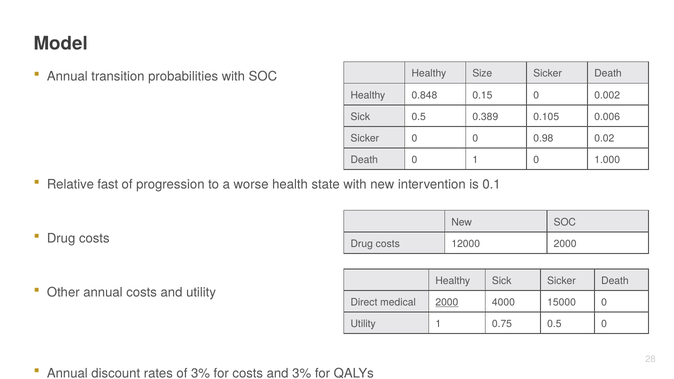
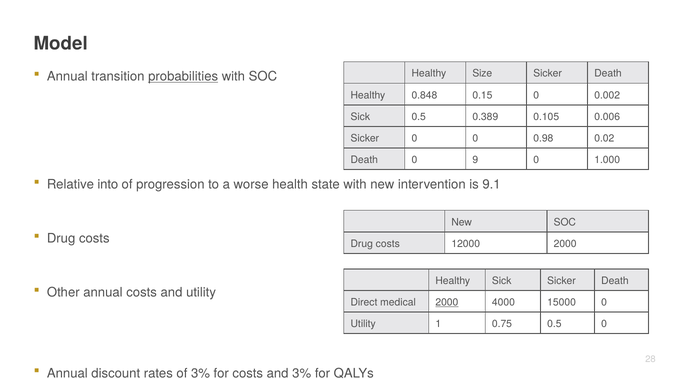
probabilities underline: none -> present (183, 77)
0 1: 1 -> 9 (475, 160)
fast: fast -> into (108, 185)
0.1: 0.1 -> 9.1 (492, 185)
